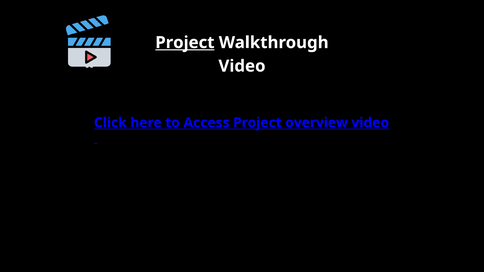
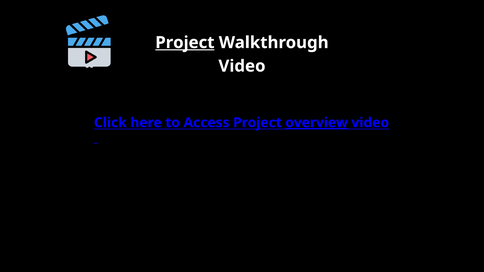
overview underline: none -> present (317, 123)
